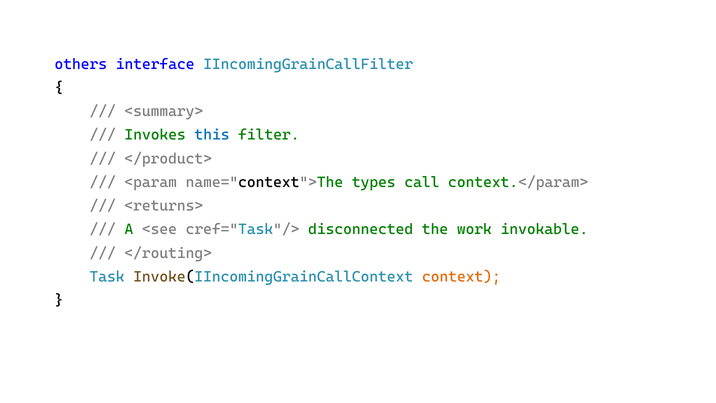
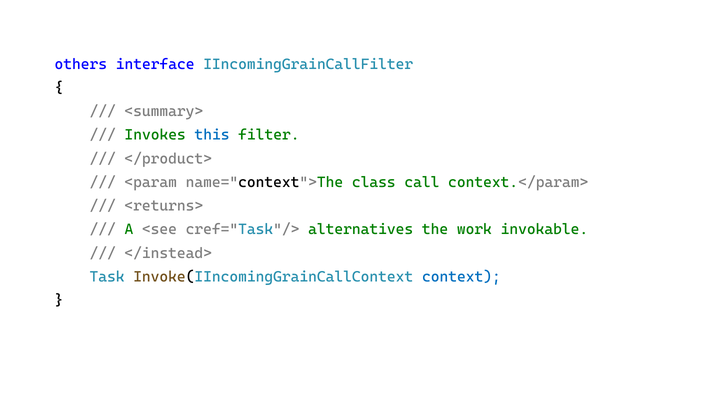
types: types -> class (374, 182)
disconnected: disconnected -> alternatives (361, 229)
</routing>: </routing> -> </instead> (168, 253)
context colour: orange -> blue (461, 277)
